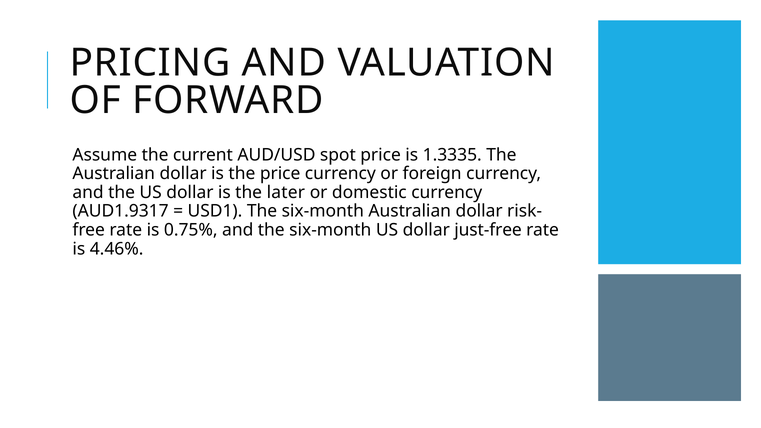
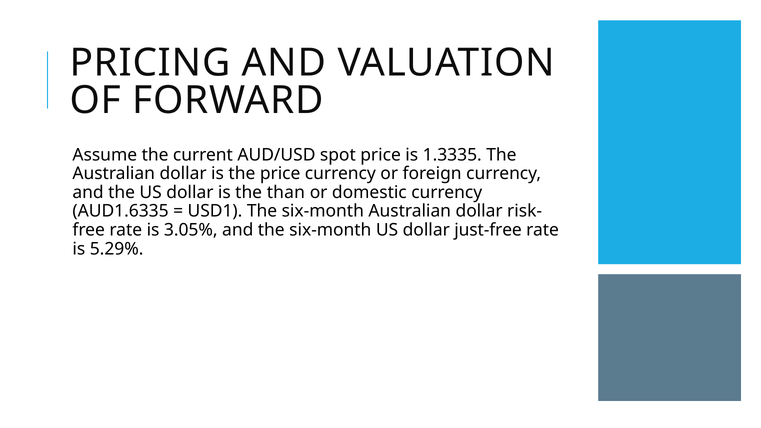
later: later -> than (286, 192)
AUD1.9317: AUD1.9317 -> AUD1.6335 (121, 211)
0.75%: 0.75% -> 3.05% (191, 230)
4.46%: 4.46% -> 5.29% (117, 249)
